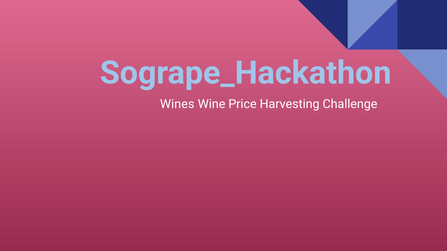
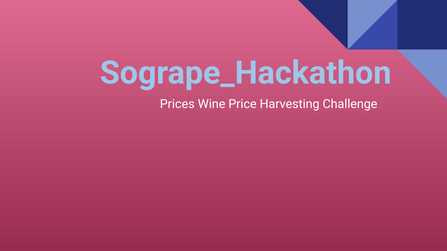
Wines: Wines -> Prices (177, 104)
